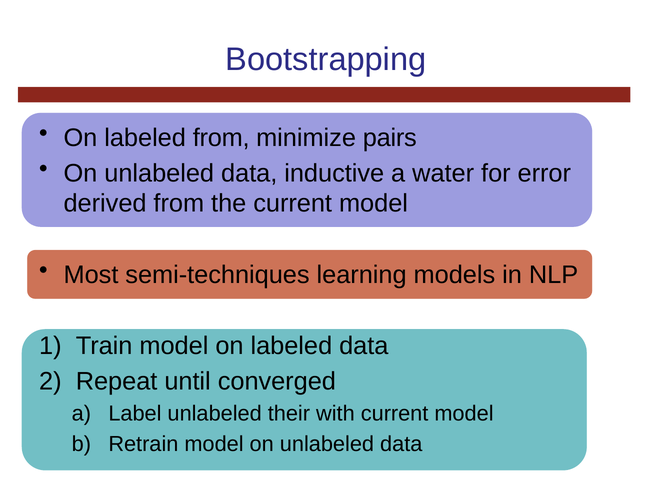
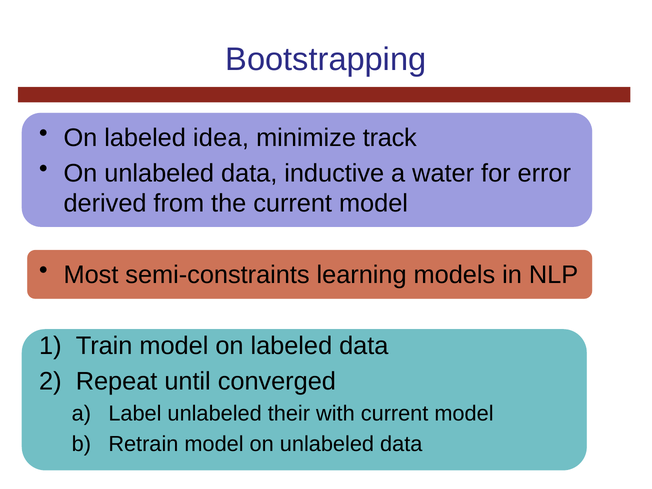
labeled from: from -> idea (221, 138)
pairs: pairs -> track (390, 138)
semi-techniques: semi-techniques -> semi-constraints (217, 275)
